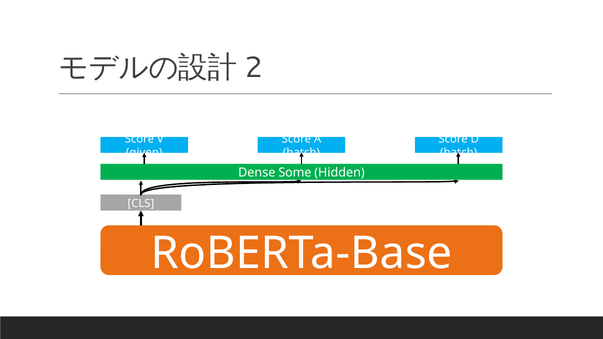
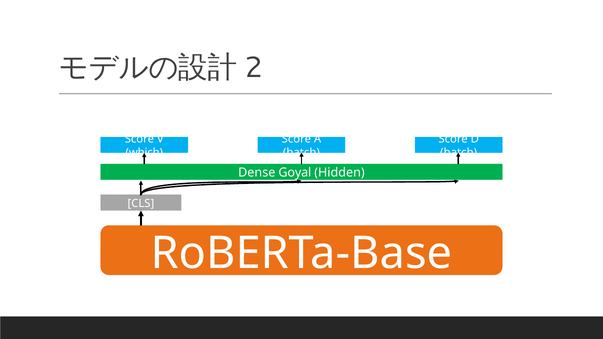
given: given -> which (144, 153)
Some: Some -> Goyal (295, 173)
